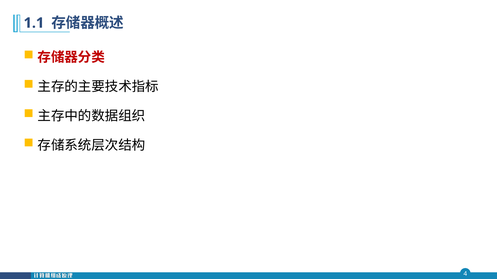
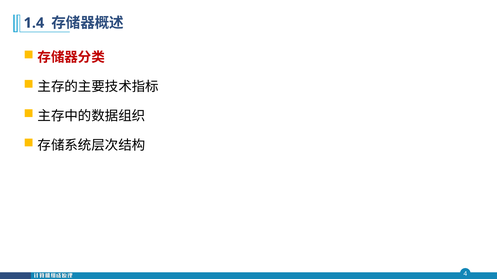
1.1: 1.1 -> 1.4 (34, 23)
